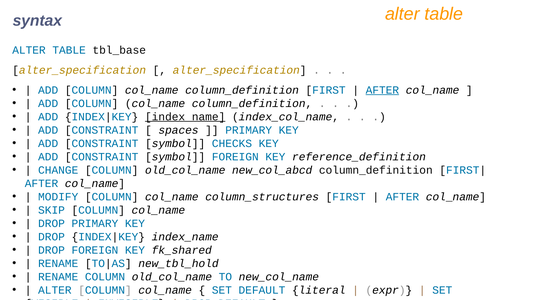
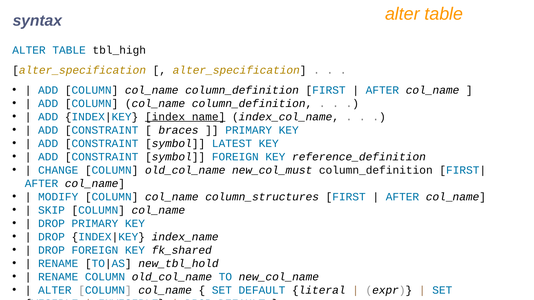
tbl_base: tbl_base -> tbl_high (119, 50)
AFTER underline: present -> none (382, 90)
spaces: spaces -> braces (178, 130)
CHECKS: CHECKS -> LATEST (232, 144)
new_col_abcd: new_col_abcd -> new_col_must (272, 170)
